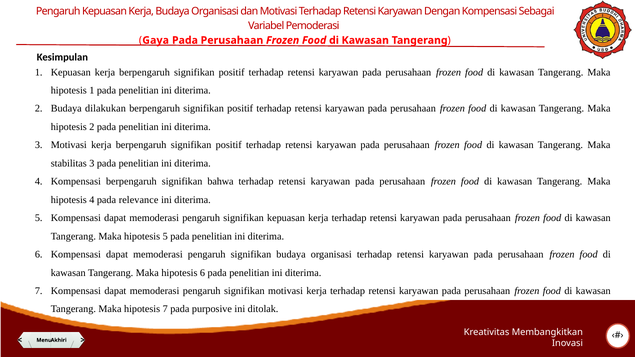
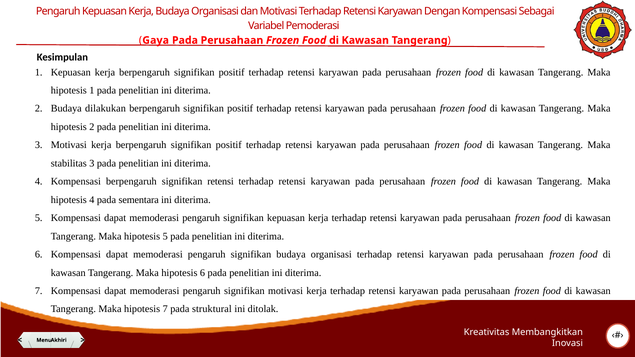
signifikan bahwa: bahwa -> retensi (221, 182)
relevance: relevance -> sementara (139, 200)
purposive: purposive -> struktural (212, 309)
